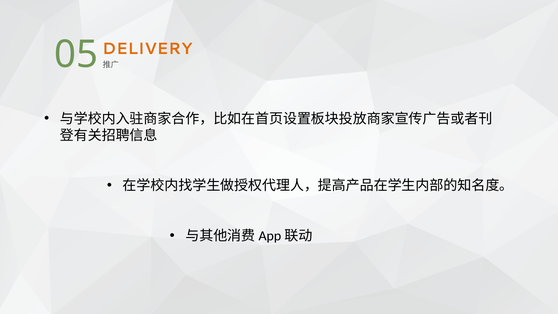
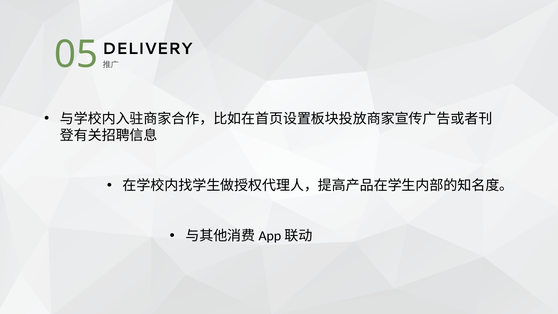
DELIVERY colour: orange -> black (147, 49)
